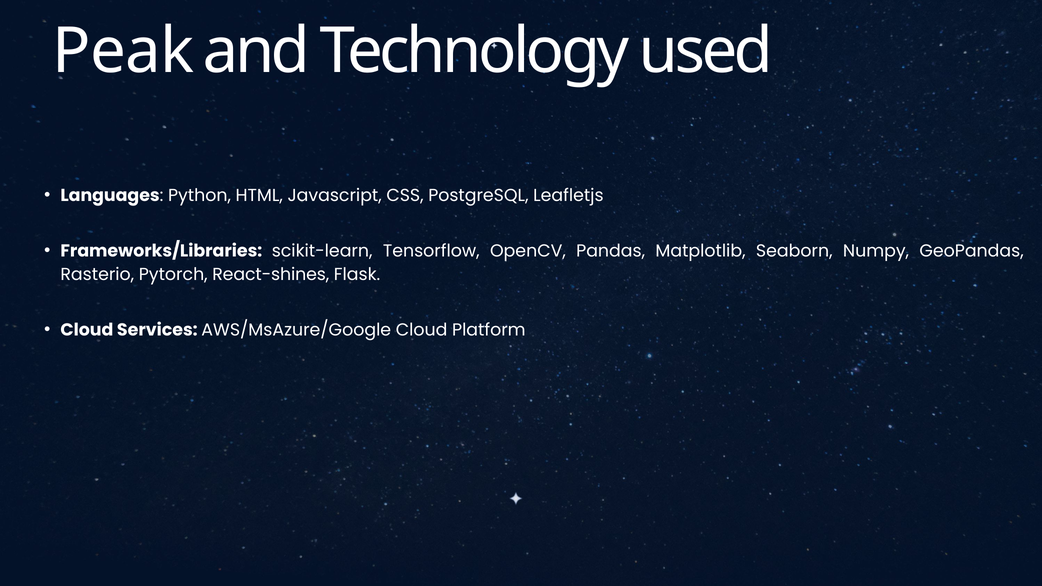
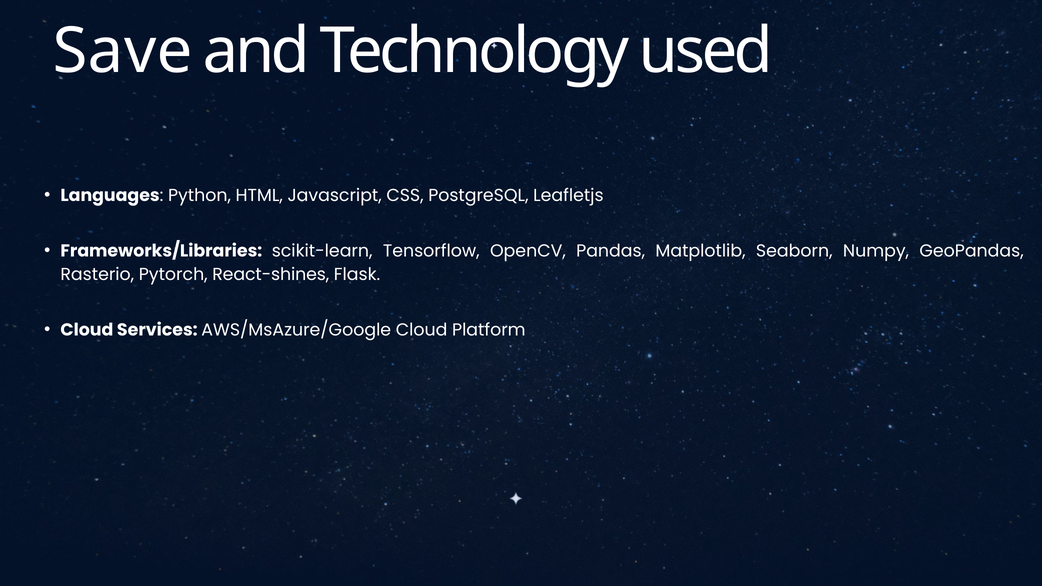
Peak: Peak -> Save (123, 51)
